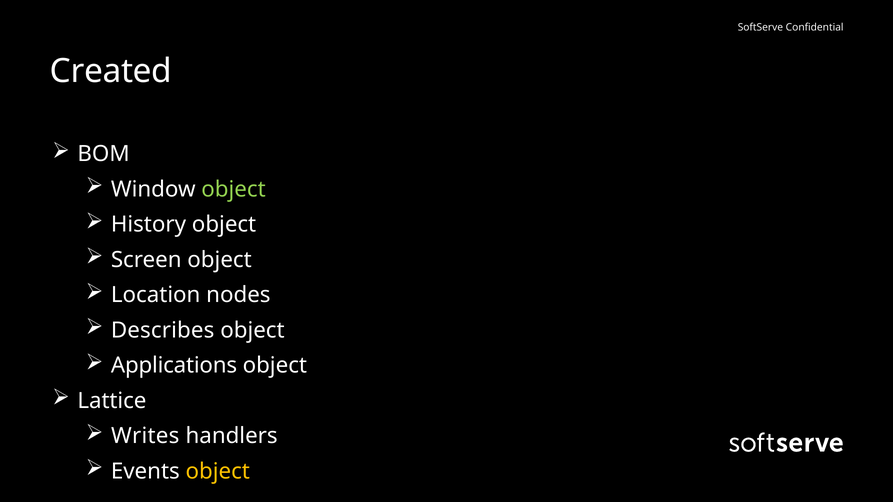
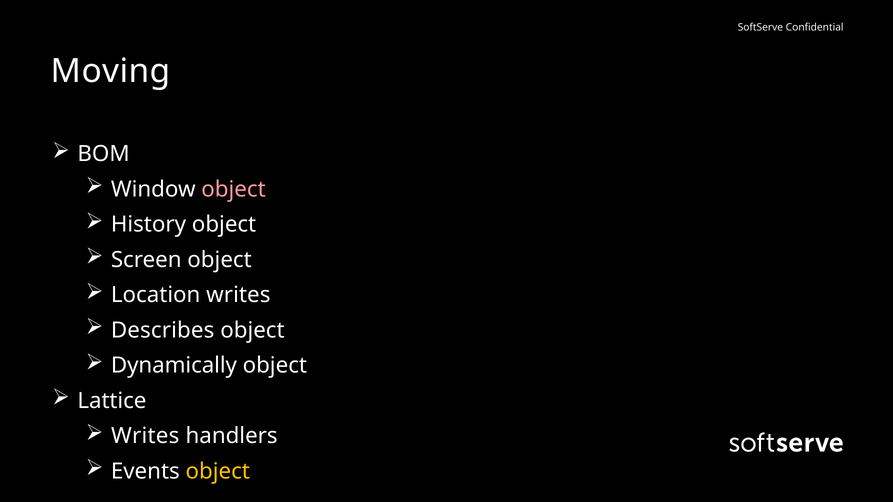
Created: Created -> Moving (111, 71)
object colour: light green -> pink (234, 189)
Location nodes: nodes -> writes (238, 295)
Applications: Applications -> Dynamically (174, 366)
